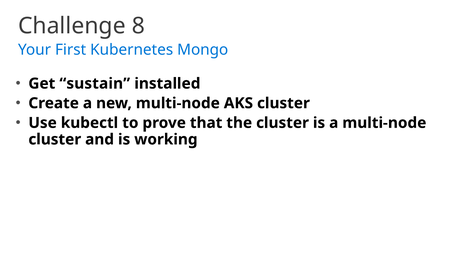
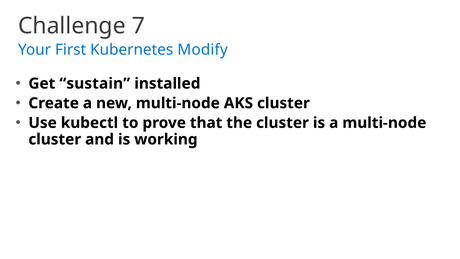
8: 8 -> 7 (138, 26)
Mongo: Mongo -> Modify (203, 50)
